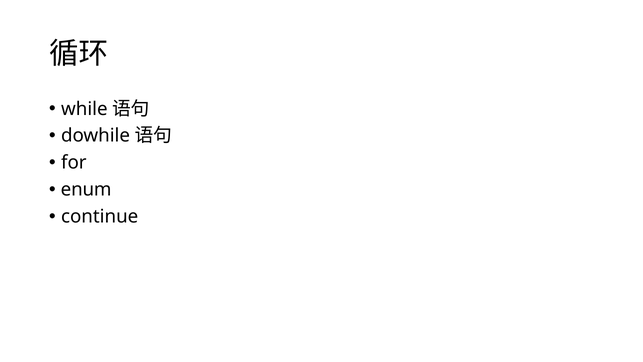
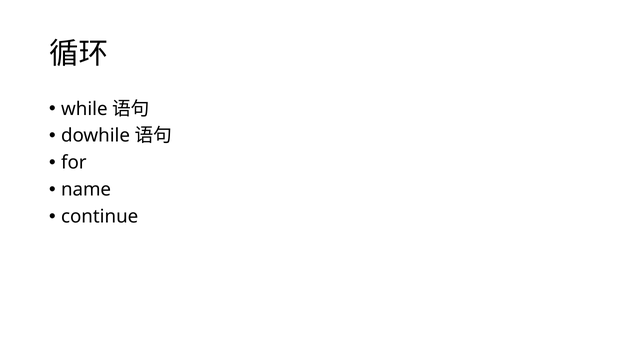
enum: enum -> name (86, 190)
